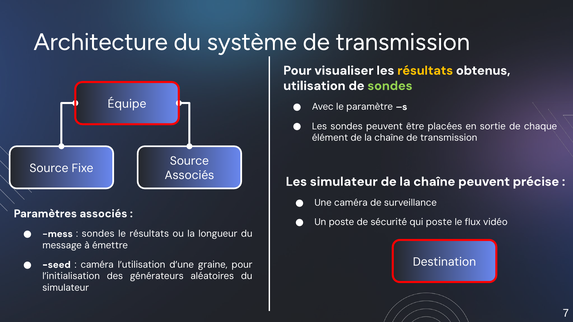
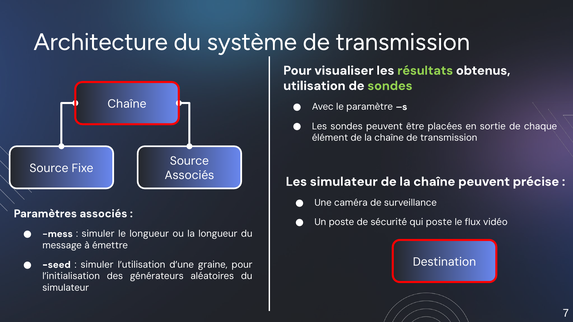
résultats colour: yellow -> light green (425, 71)
Équipe: Équipe -> Chaîne (127, 104)
sondes: sondes -> simuler (98, 234)
le résultats: résultats -> longueur (149, 234)
caméra: caméra -> simuler (97, 265)
